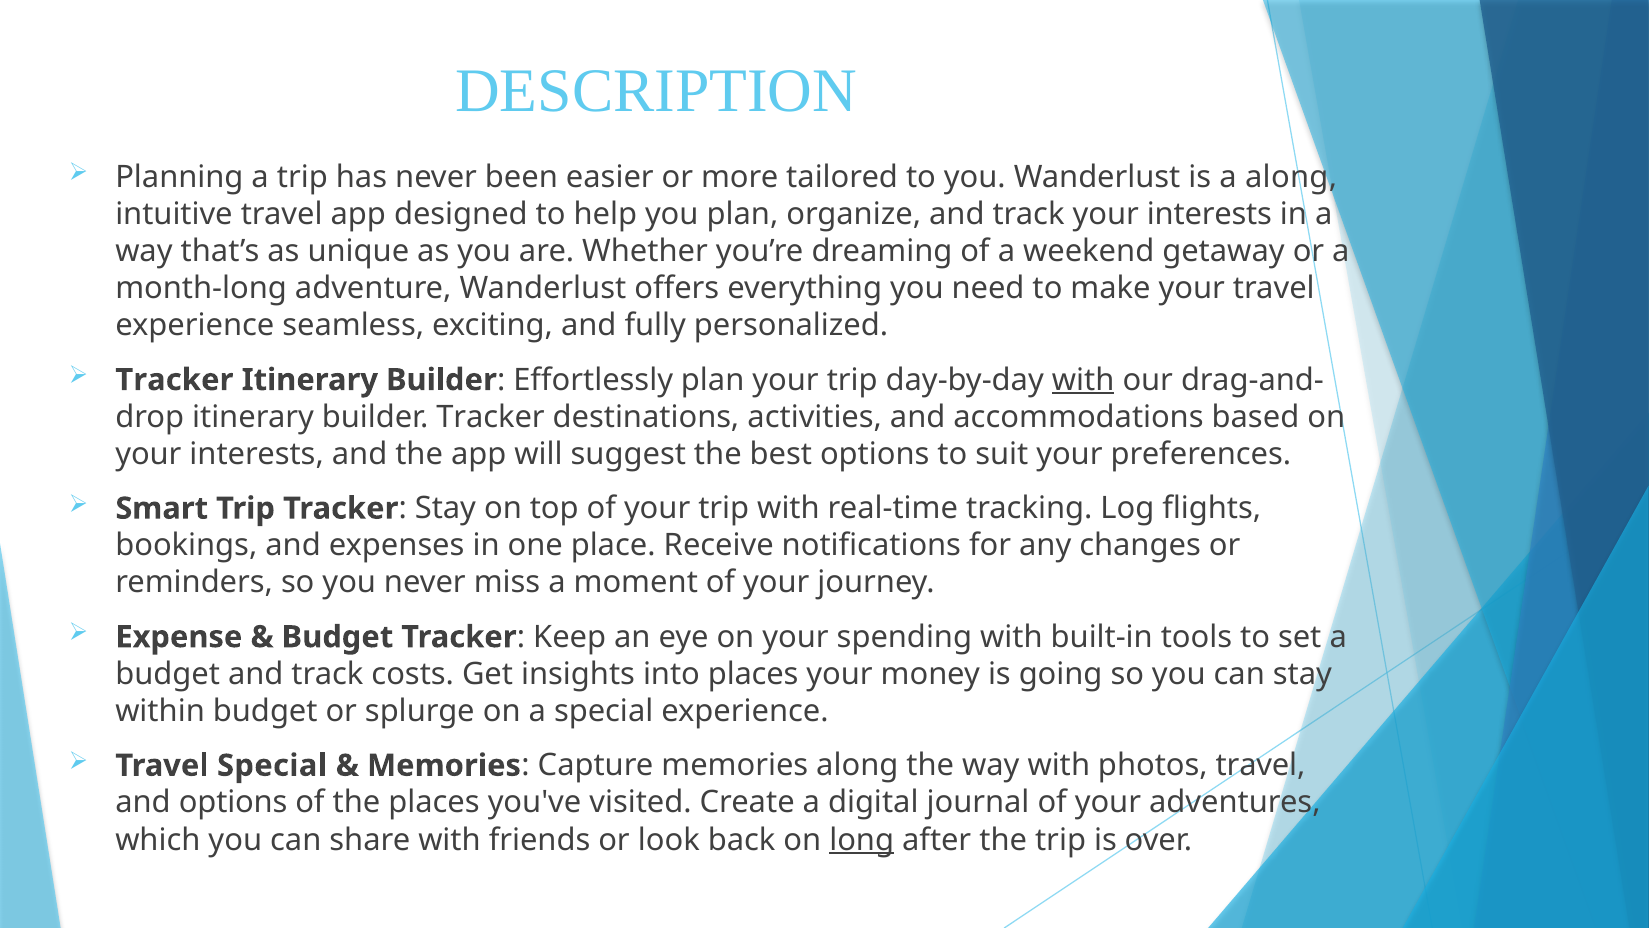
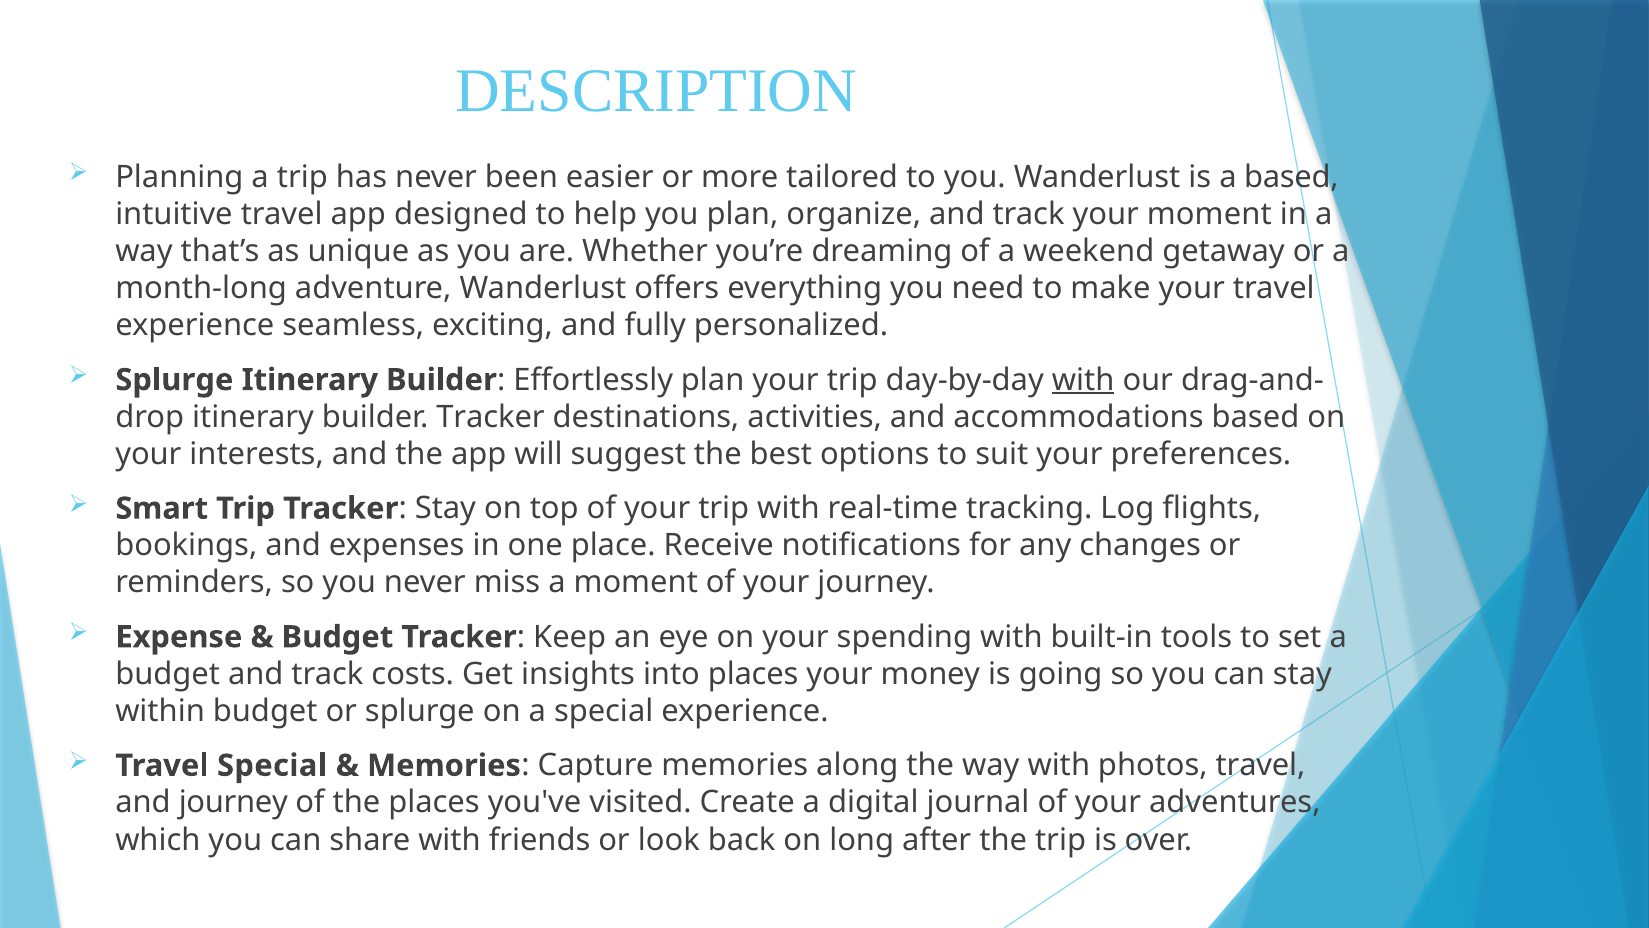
a along: along -> based (1291, 177)
track your interests: interests -> moment (1209, 214)
Tracker: Tracker -> Splurge (174, 380)
and options: options -> journey (233, 802)
long underline: present -> none (862, 839)
